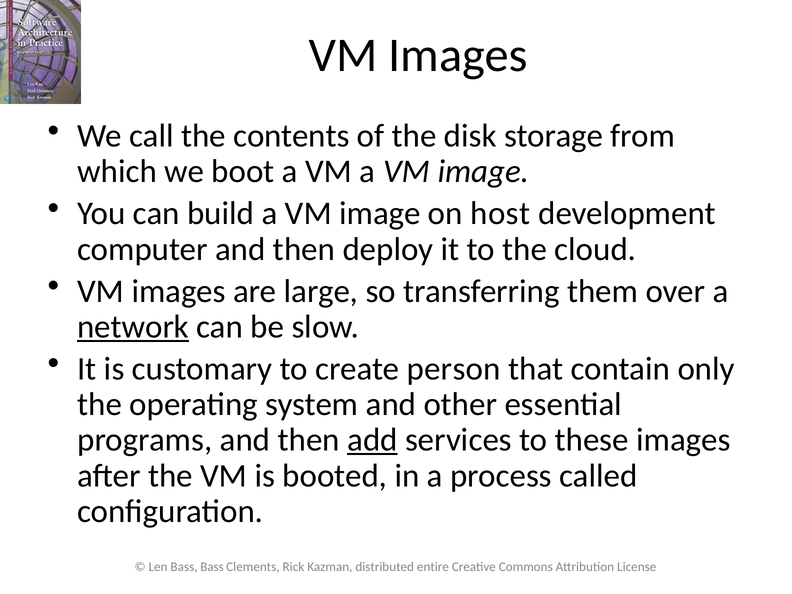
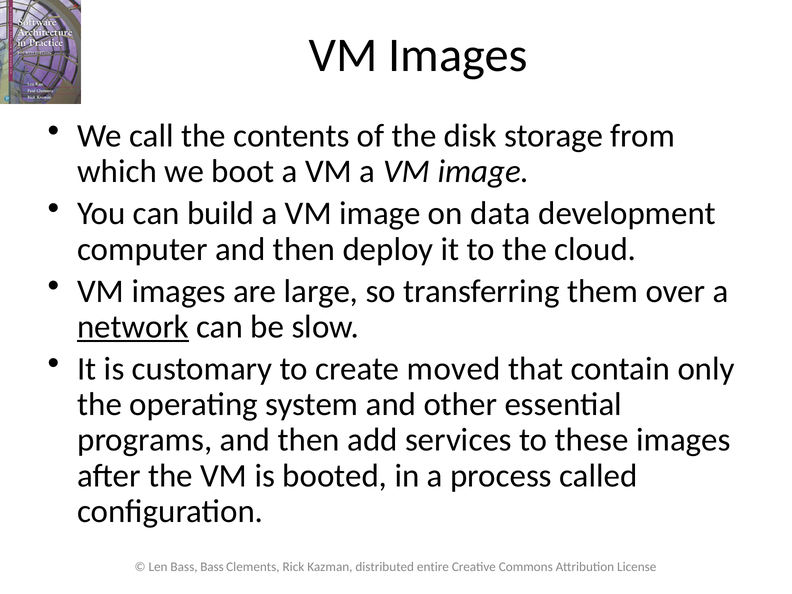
host: host -> data (500, 214)
person: person -> moved (454, 369)
add underline: present -> none (372, 440)
